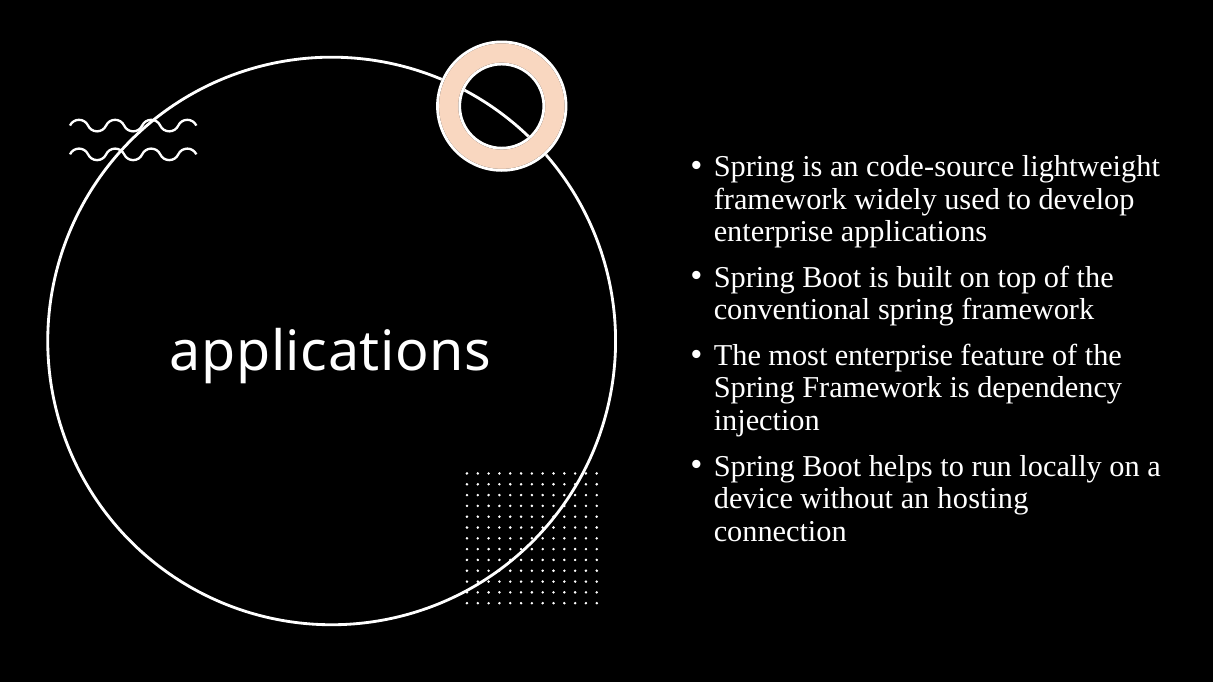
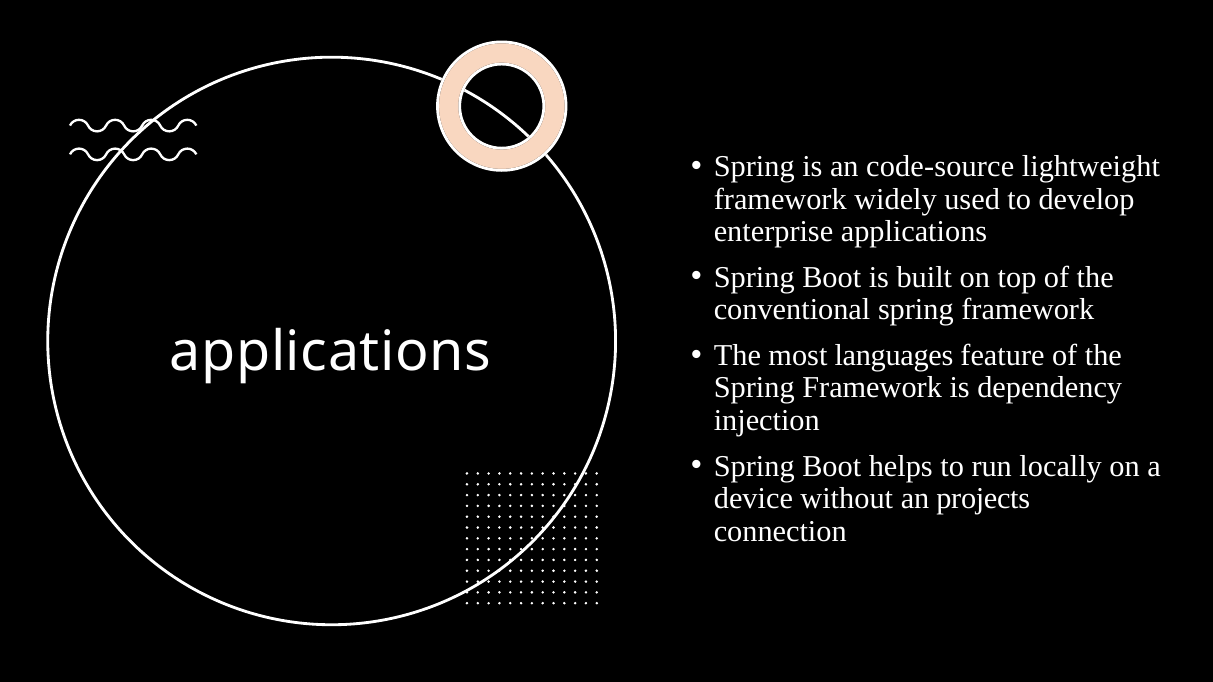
most enterprise: enterprise -> languages (894, 355)
hosting: hosting -> projects (983, 499)
